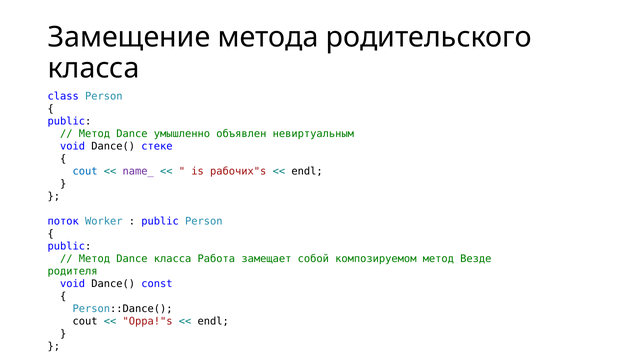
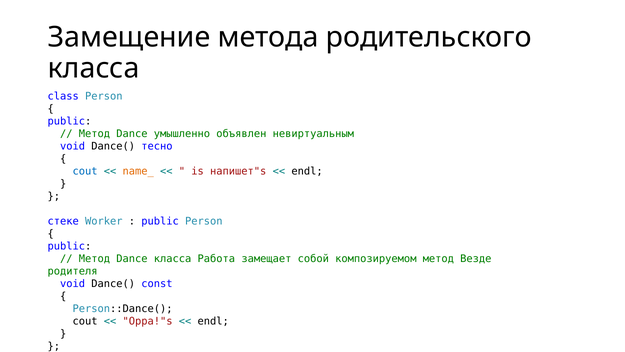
стеке: стеке -> тесно (157, 146)
name_ colour: purple -> orange (138, 171)
рабочих"s: рабочих"s -> напишет"s (238, 171)
поток: поток -> стеке (63, 221)
